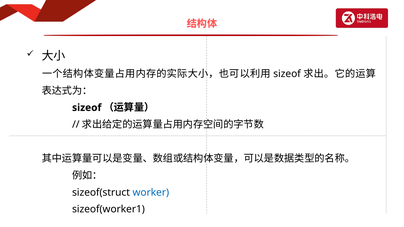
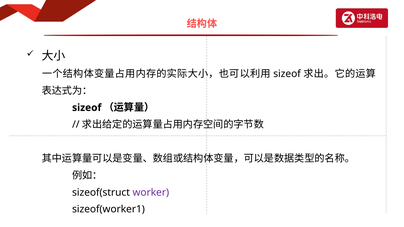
worker colour: blue -> purple (151, 193)
